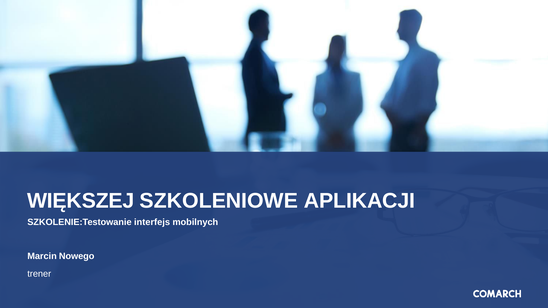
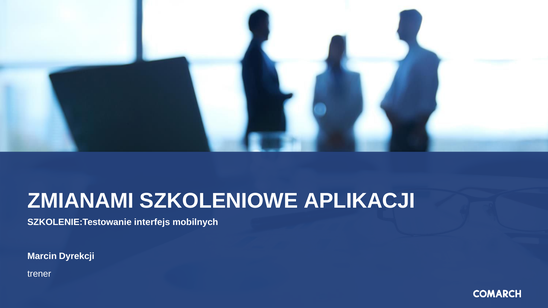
WIĘKSZEJ: WIĘKSZEJ -> ZMIANAMI (81, 201)
Nowego: Nowego -> Dyrekcji (77, 257)
